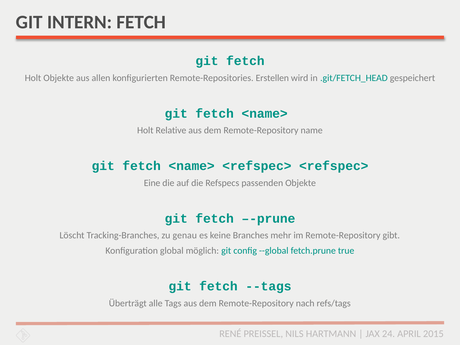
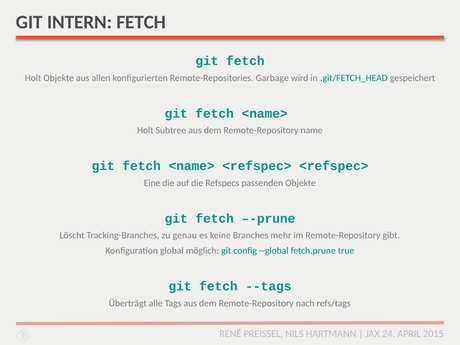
Erstellen: Erstellen -> Garbage (272, 78)
Relative: Relative -> Subtree (171, 130)
